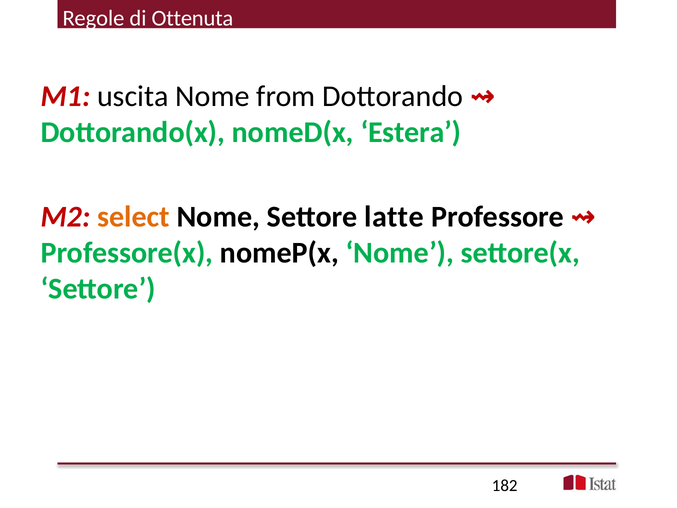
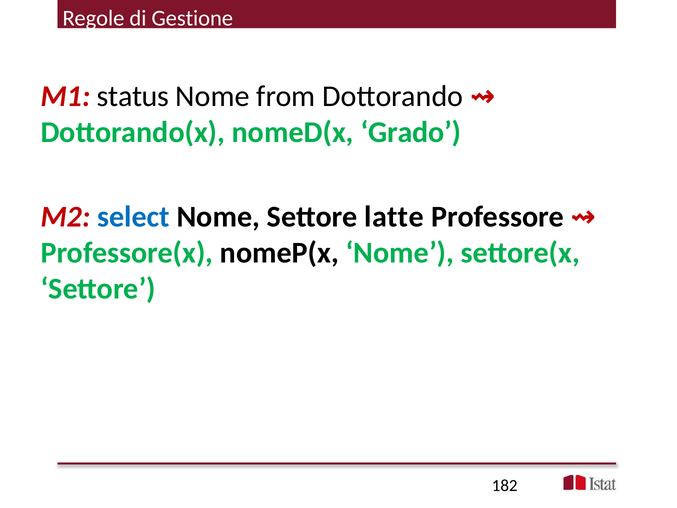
Ottenuta: Ottenuta -> Gestione (192, 18)
uscita: uscita -> status (133, 96)
Estera: Estera -> Grado (411, 132)
select colour: orange -> blue (133, 216)
